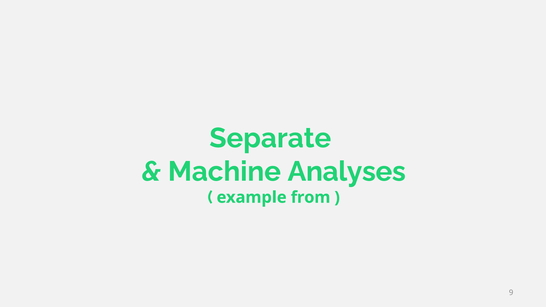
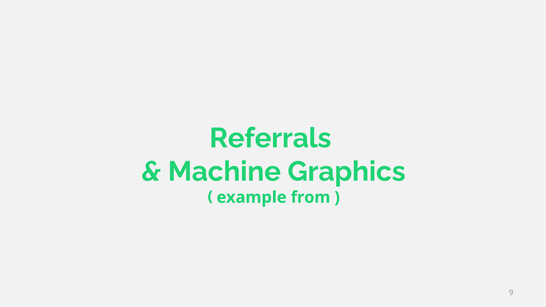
Separate: Separate -> Referrals (270, 138)
Analyses: Analyses -> Graphics (347, 172)
